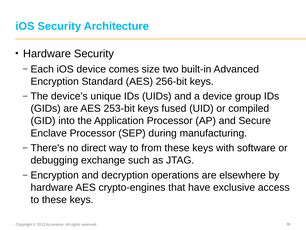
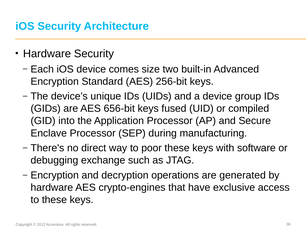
253-bit: 253-bit -> 656-bit (119, 108)
from: from -> poor (152, 148)
elsewhere: elsewhere -> generated (243, 175)
